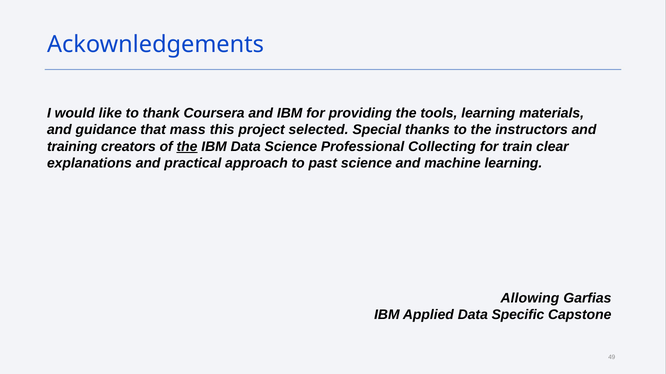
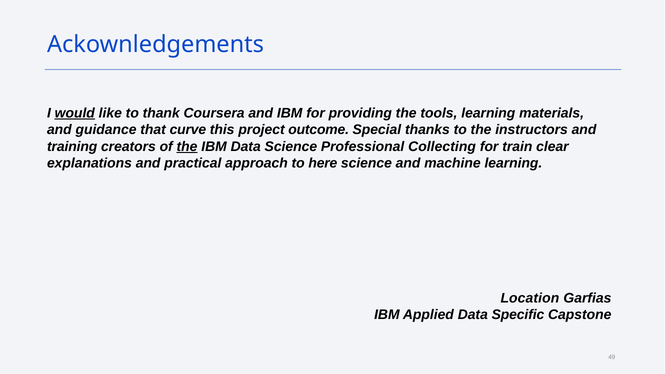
would underline: none -> present (75, 113)
mass: mass -> curve (188, 130)
selected: selected -> outcome (319, 130)
past: past -> here (323, 163)
Allowing: Allowing -> Location (530, 299)
